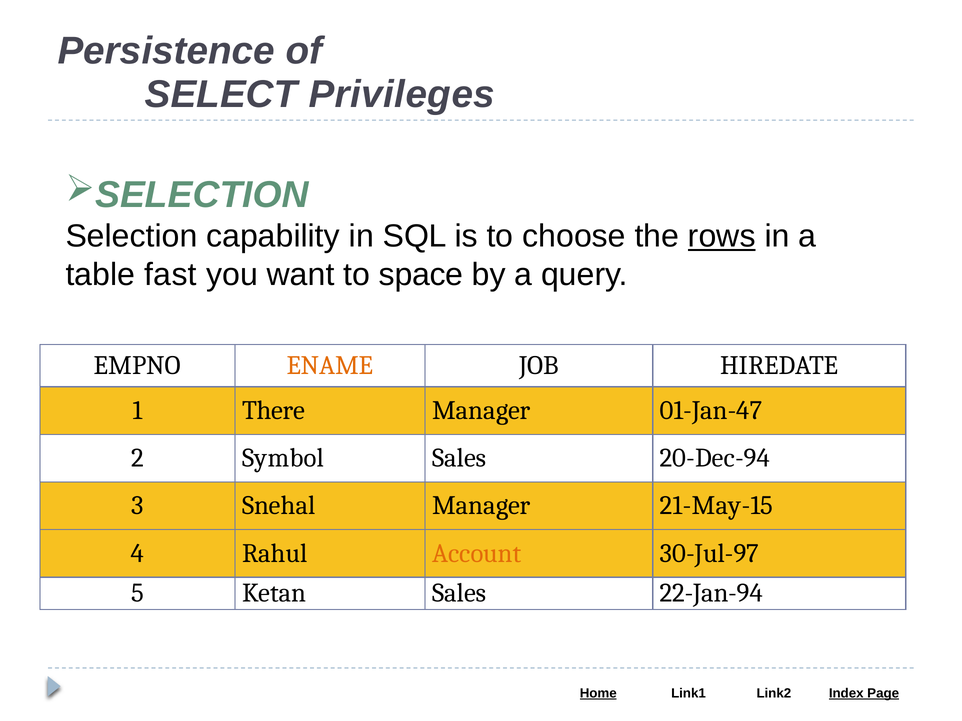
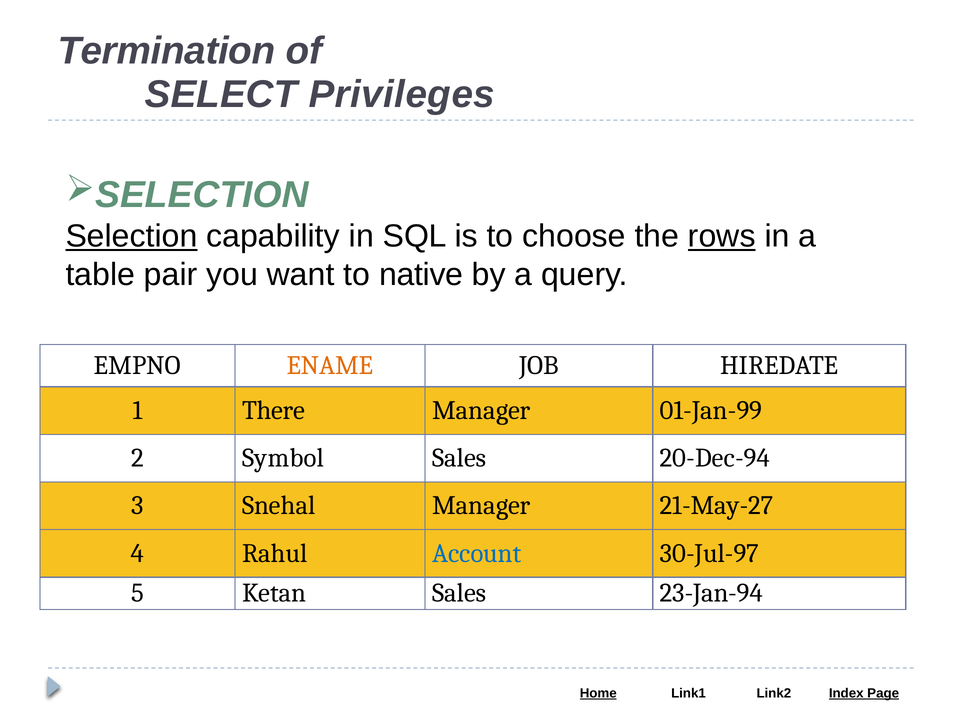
Persistence: Persistence -> Termination (166, 51)
Selection underline: none -> present (131, 236)
fast: fast -> pair (171, 275)
space: space -> native (421, 275)
01-Jan-47: 01-Jan-47 -> 01-Jan-99 (711, 411)
21-May-15: 21-May-15 -> 21-May-27 (717, 506)
Account colour: orange -> blue (477, 554)
22-Jan-94: 22-Jan-94 -> 23-Jan-94 (711, 594)
